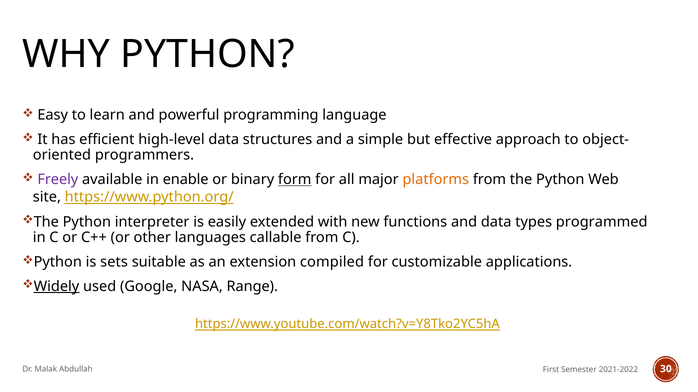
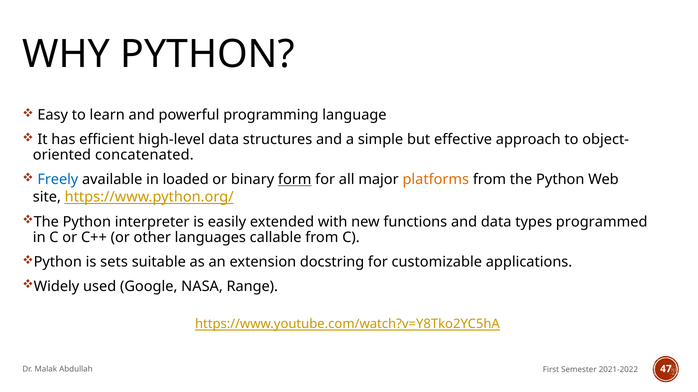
programmers: programmers -> concatenated (144, 155)
Freely colour: purple -> blue (58, 180)
enable: enable -> loaded (186, 180)
compiled: compiled -> docstring (332, 262)
Widely underline: present -> none (56, 287)
30: 30 -> 47 (666, 369)
